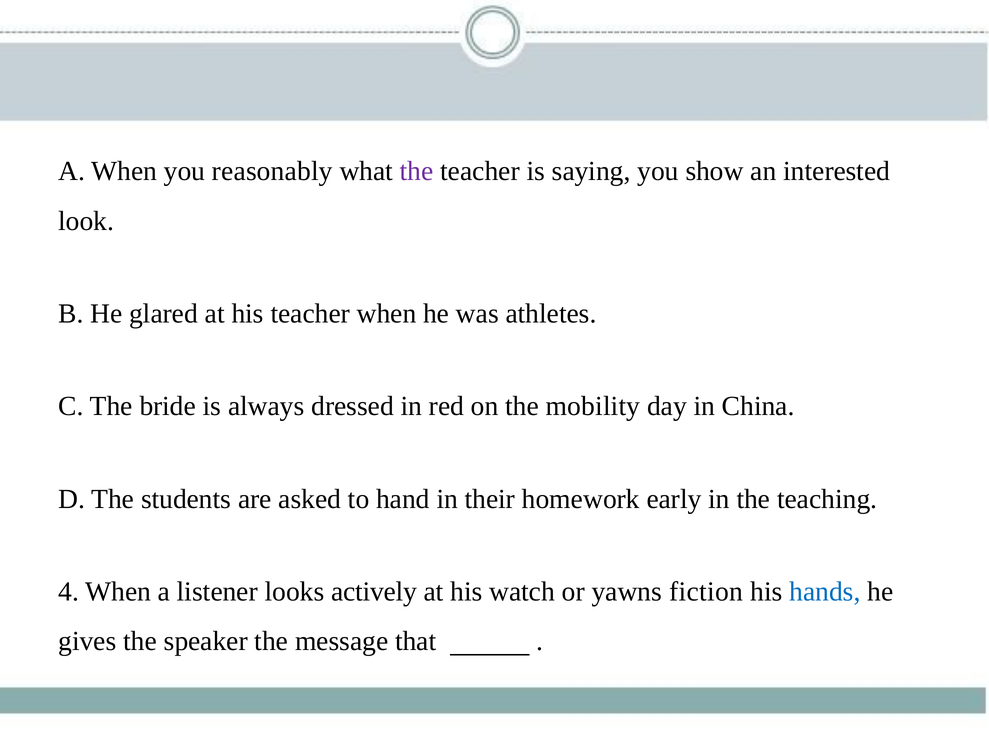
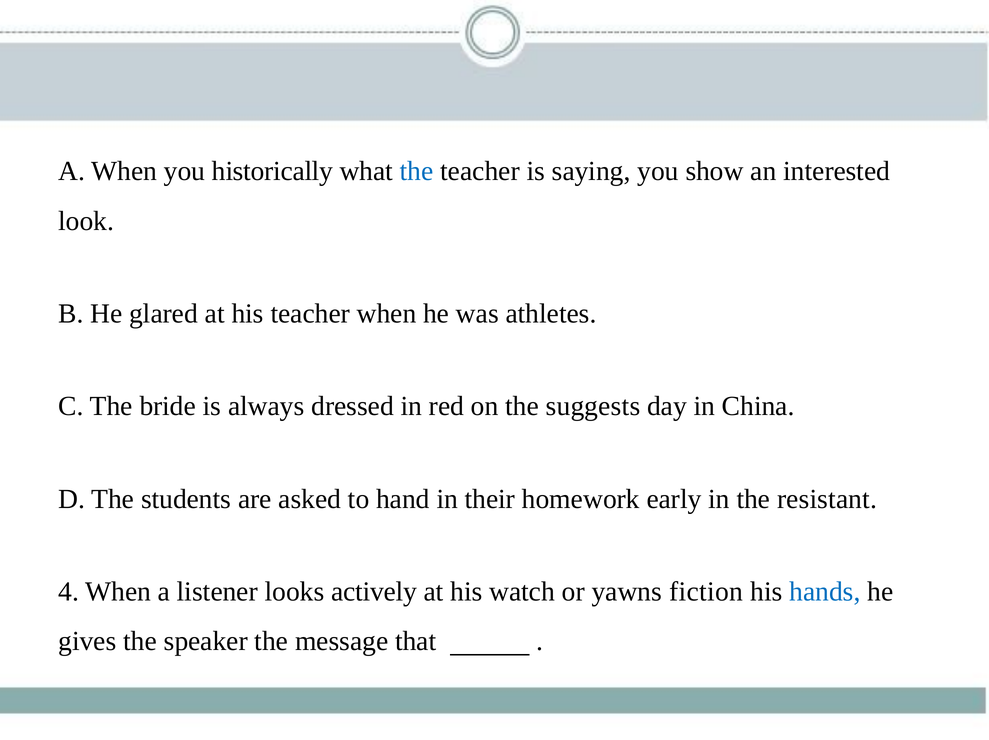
reasonably: reasonably -> historically (273, 171)
the colour: purple -> blue (417, 171)
mobility: mobility -> suggests (593, 406)
teaching: teaching -> resistant (827, 499)
